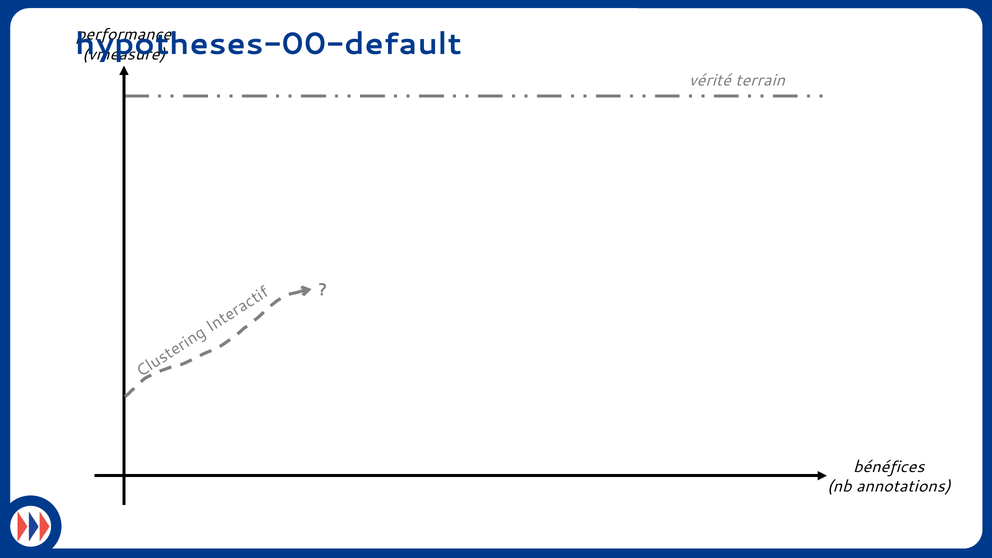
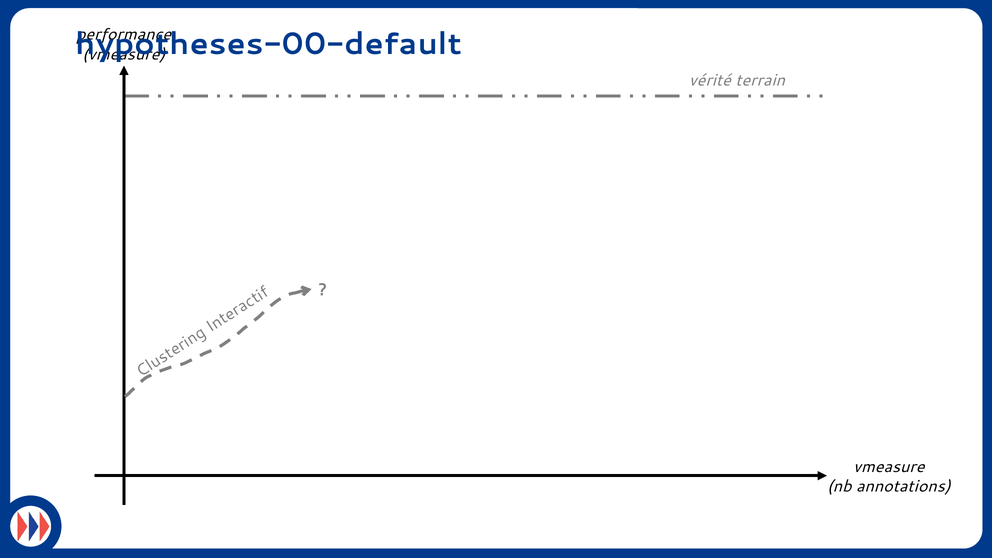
bénéfices: bénéfices -> vmeasure (889, 467)
